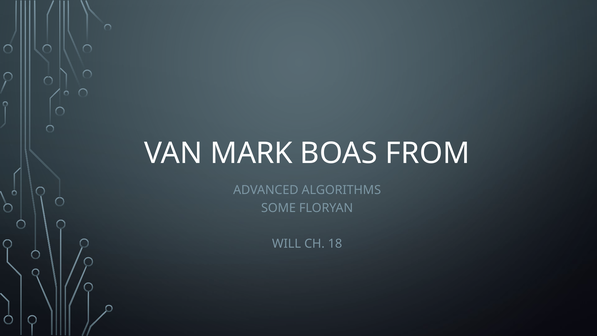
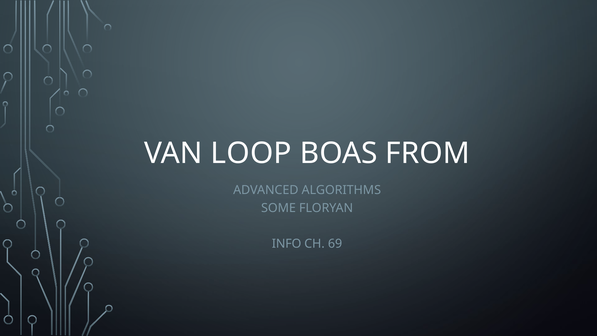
MARK: MARK -> LOOP (251, 153)
WILL: WILL -> INFO (287, 244)
18: 18 -> 69 (335, 244)
